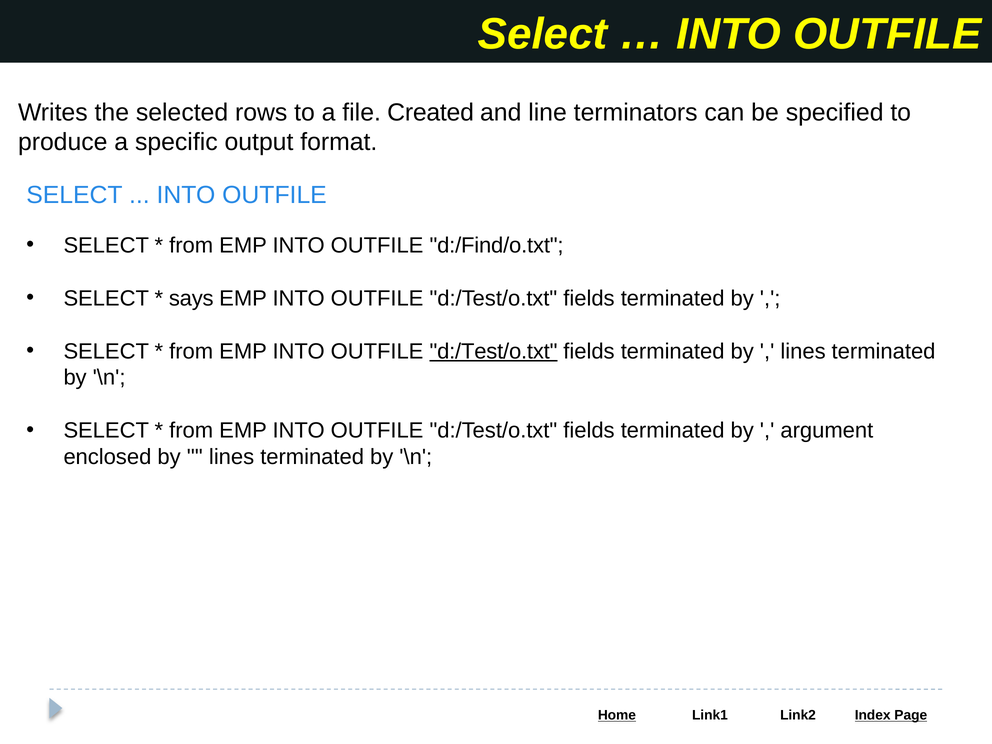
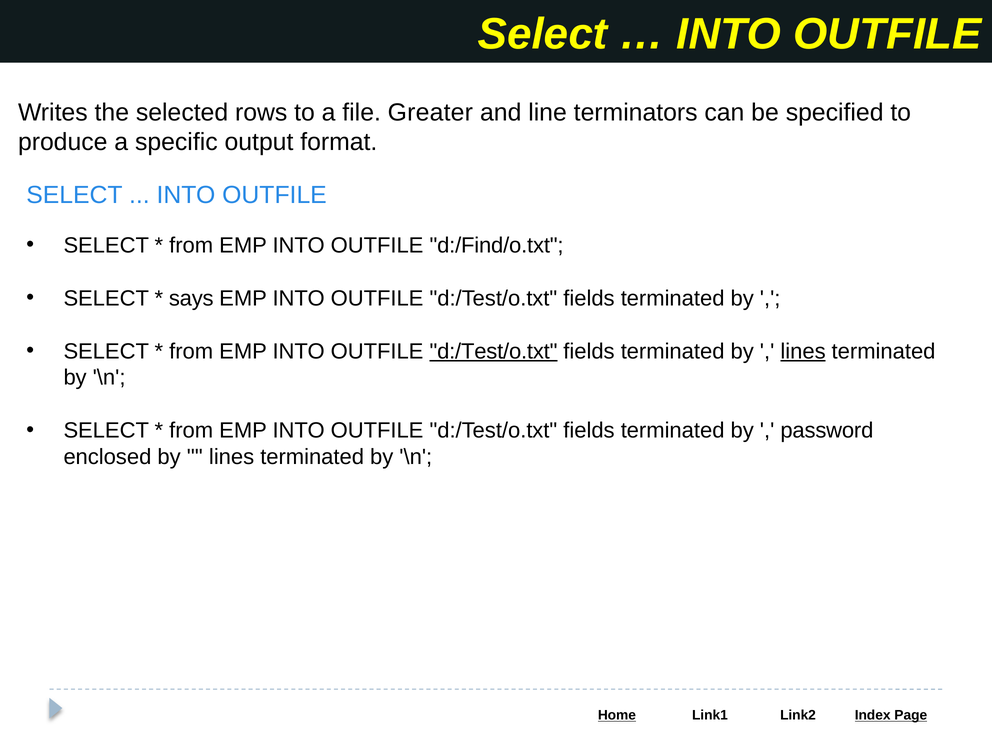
Created: Created -> Greater (430, 112)
lines underline: none -> present (803, 351)
argument: argument -> password (827, 431)
